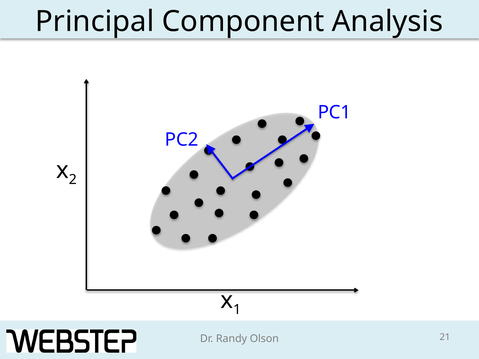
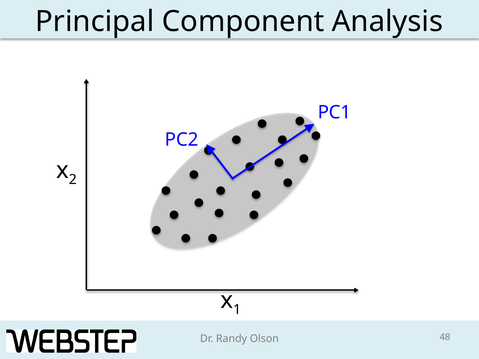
21: 21 -> 48 (445, 337)
